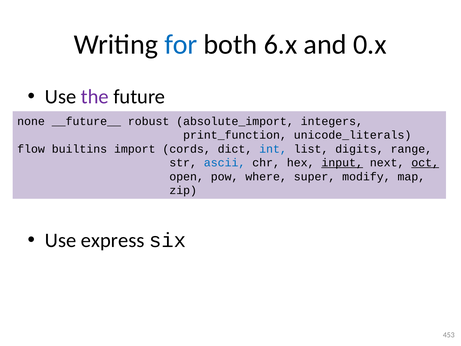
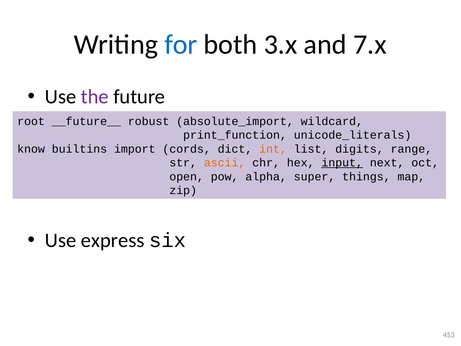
6.x: 6.x -> 3.x (280, 45)
0.x: 0.x -> 7.x (370, 45)
none: none -> root (31, 121)
integers: integers -> wildcard (332, 121)
flow: flow -> know (31, 149)
int colour: blue -> orange (273, 149)
ascii colour: blue -> orange (225, 163)
oct underline: present -> none (425, 163)
where: where -> alpha (266, 176)
modify: modify -> things (366, 176)
